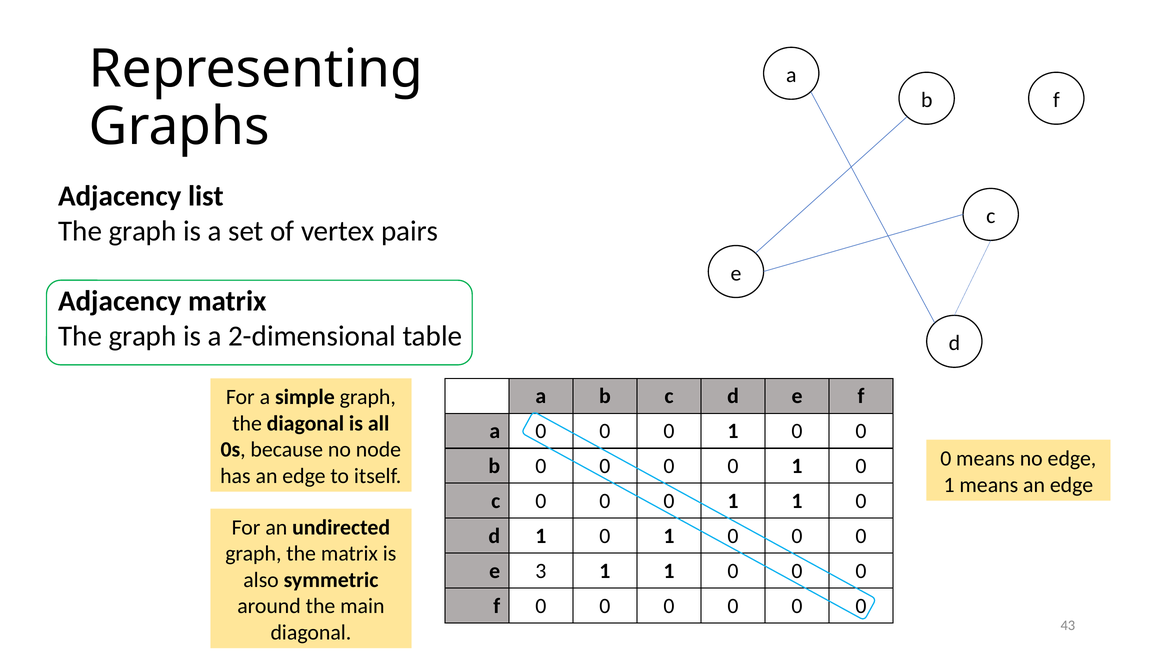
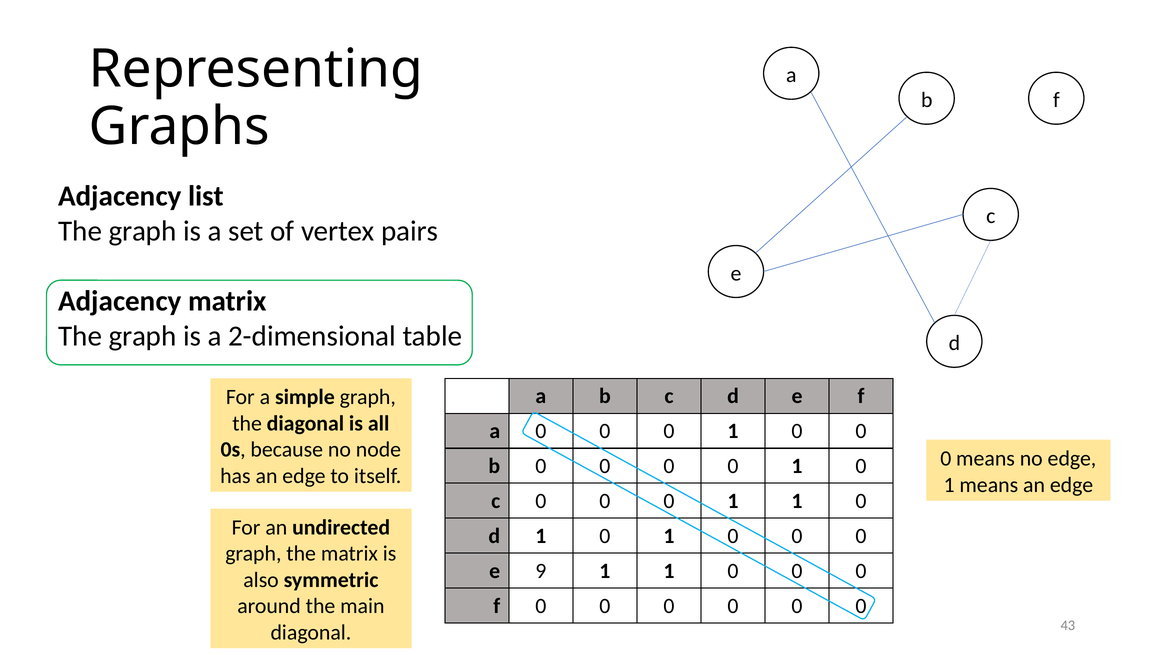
3: 3 -> 9 (541, 571)
